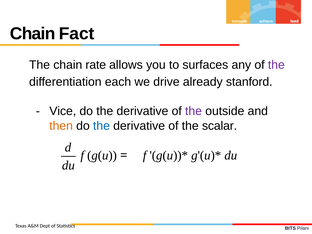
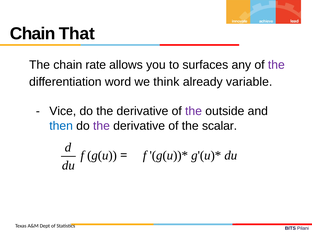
Fact: Fact -> That (77, 34)
each: each -> word (118, 82)
drive: drive -> think (166, 82)
stanford: stanford -> variable (249, 82)
then colour: orange -> blue (61, 126)
the colour: blue -> purple (101, 126)
